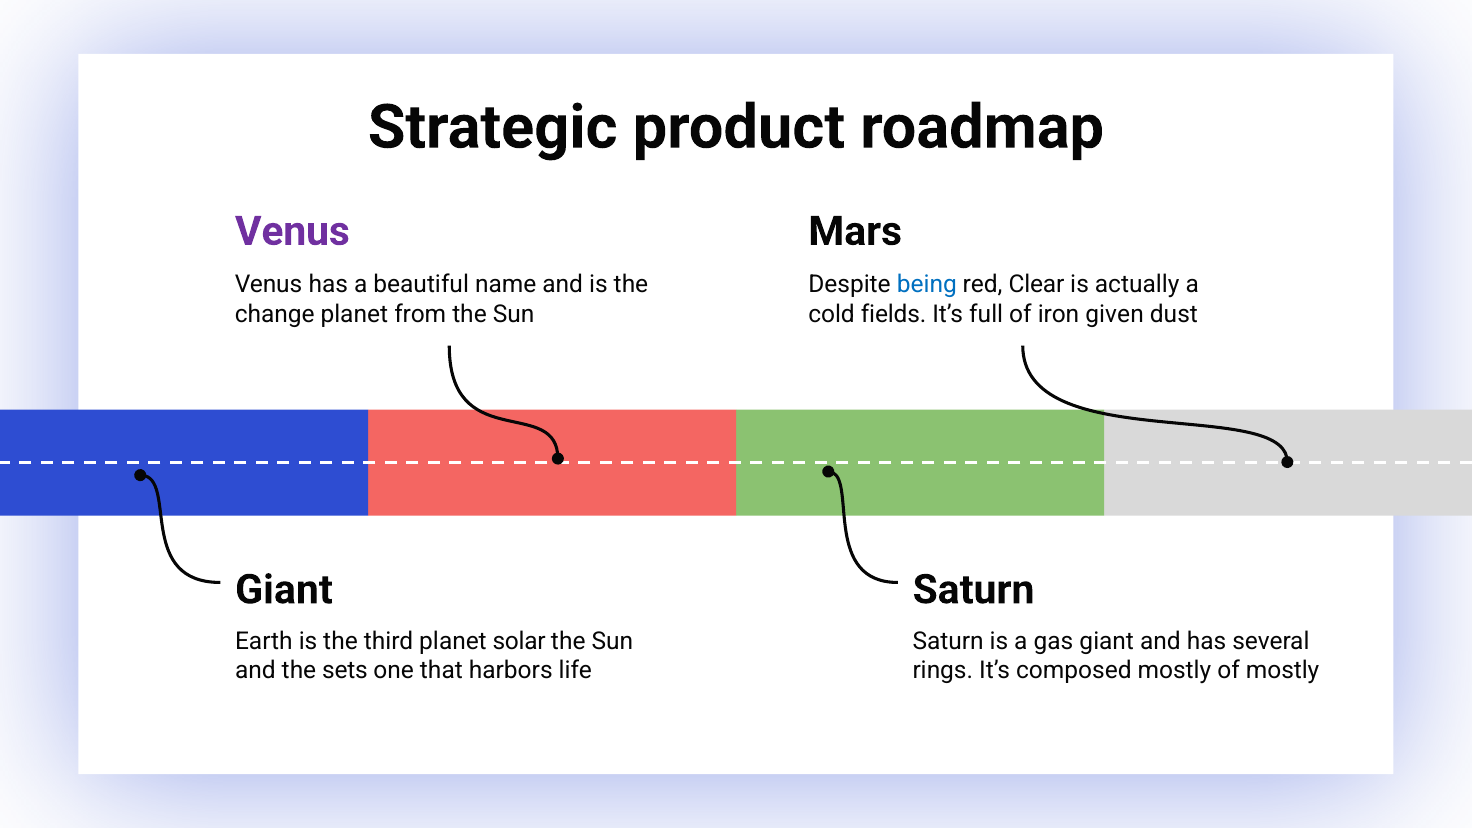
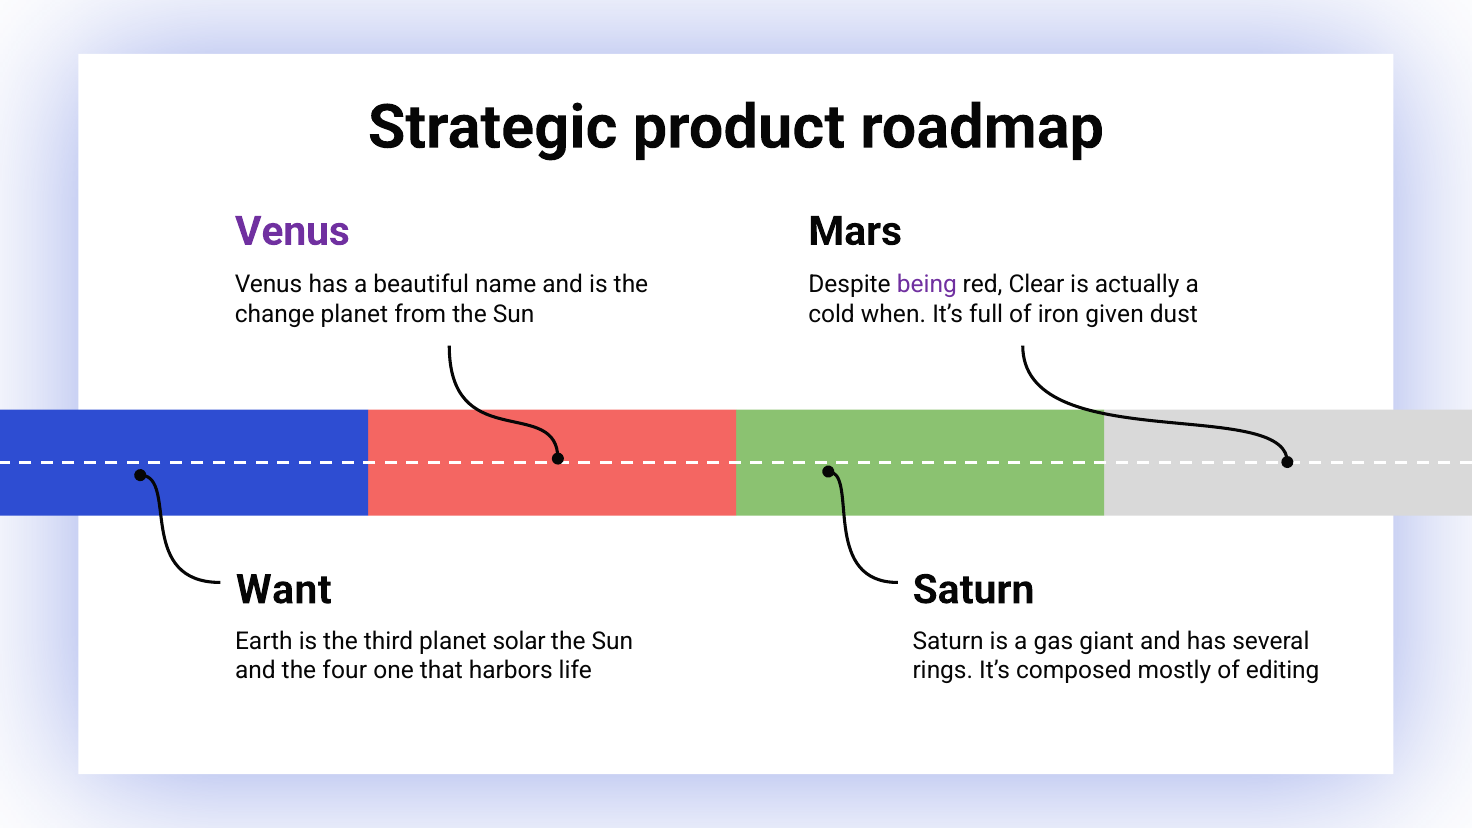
being colour: blue -> purple (927, 285)
fields: fields -> when (893, 314)
Giant: Giant -> Want (284, 590)
sets: sets -> four (345, 671)
of mostly: mostly -> editing (1283, 671)
